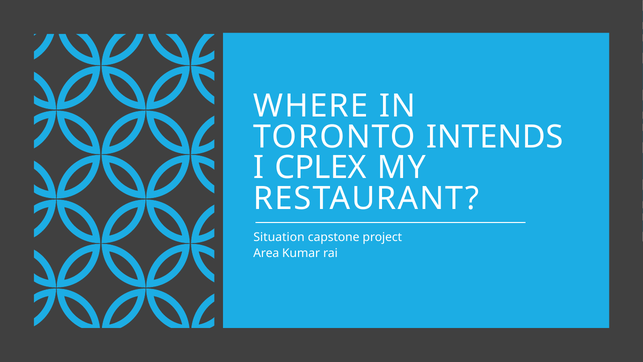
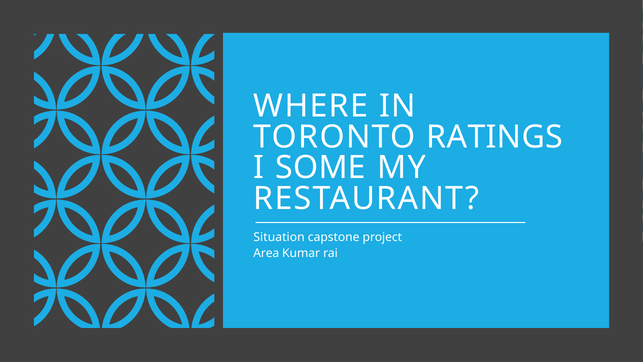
INTENDS: INTENDS -> RATINGS (495, 137)
CPLEX: CPLEX -> SOME (321, 168)
